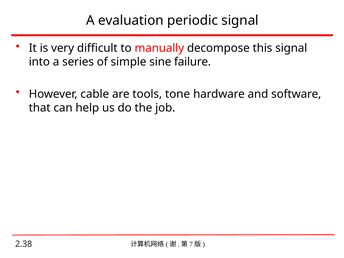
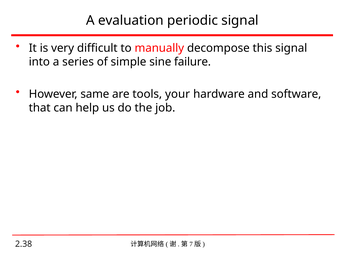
cable: cable -> same (95, 94)
tone: tone -> your (178, 94)
